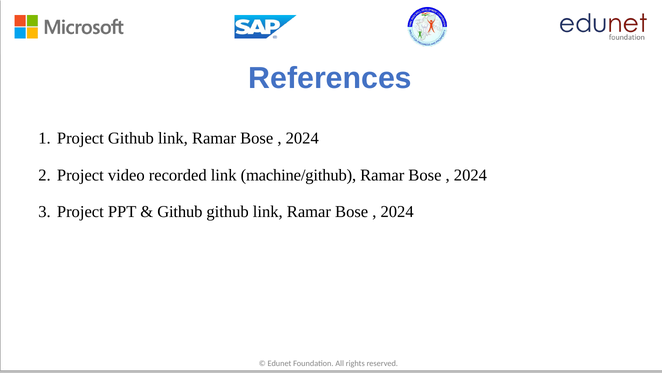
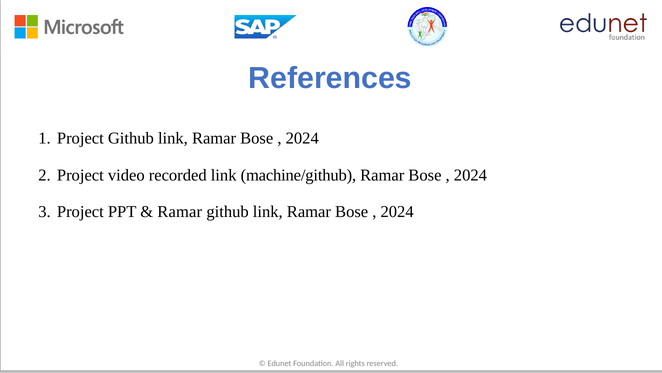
Github: Github -> Ramar (180, 211)
